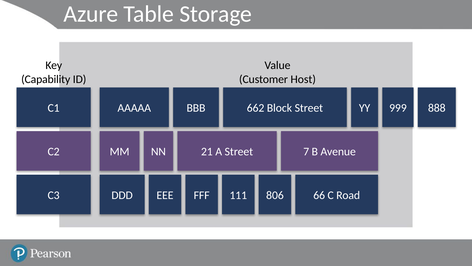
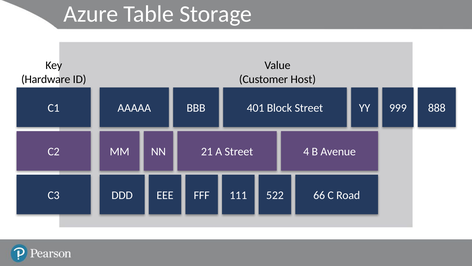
Capability: Capability -> Hardware (46, 79)
662: 662 -> 401 (256, 108)
7: 7 -> 4 (306, 151)
806: 806 -> 522 (275, 195)
